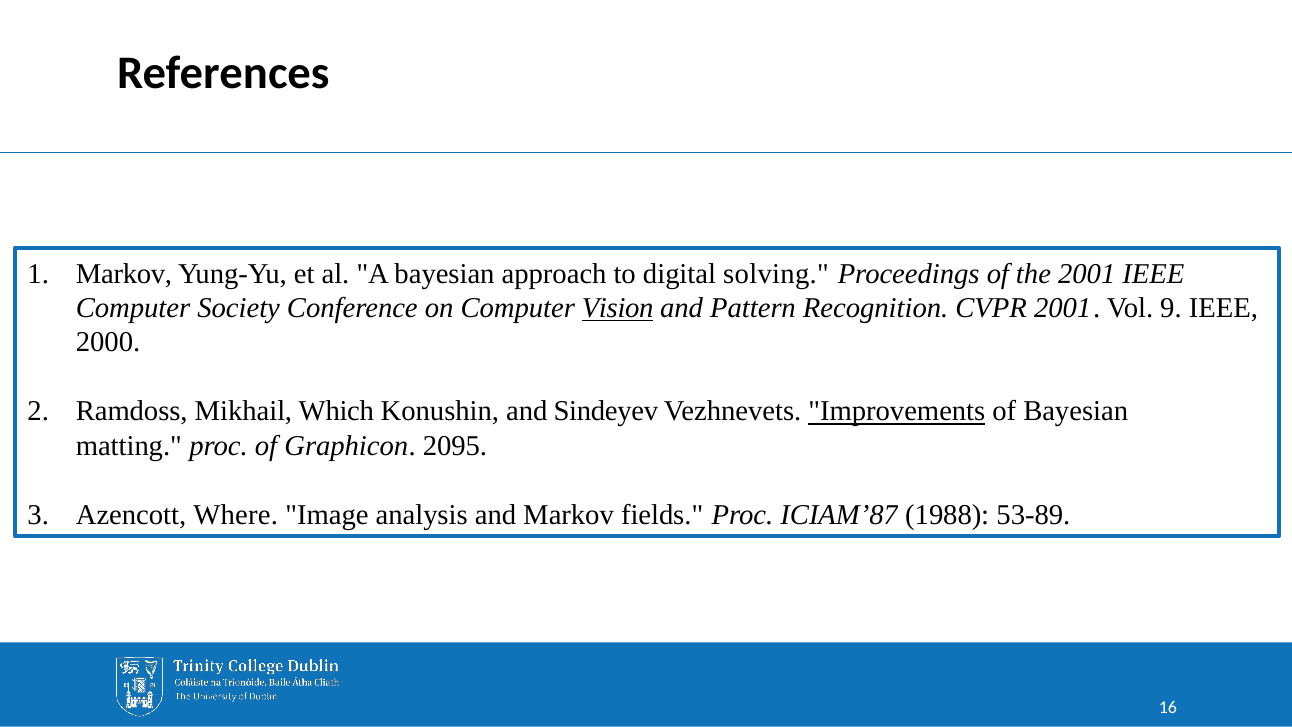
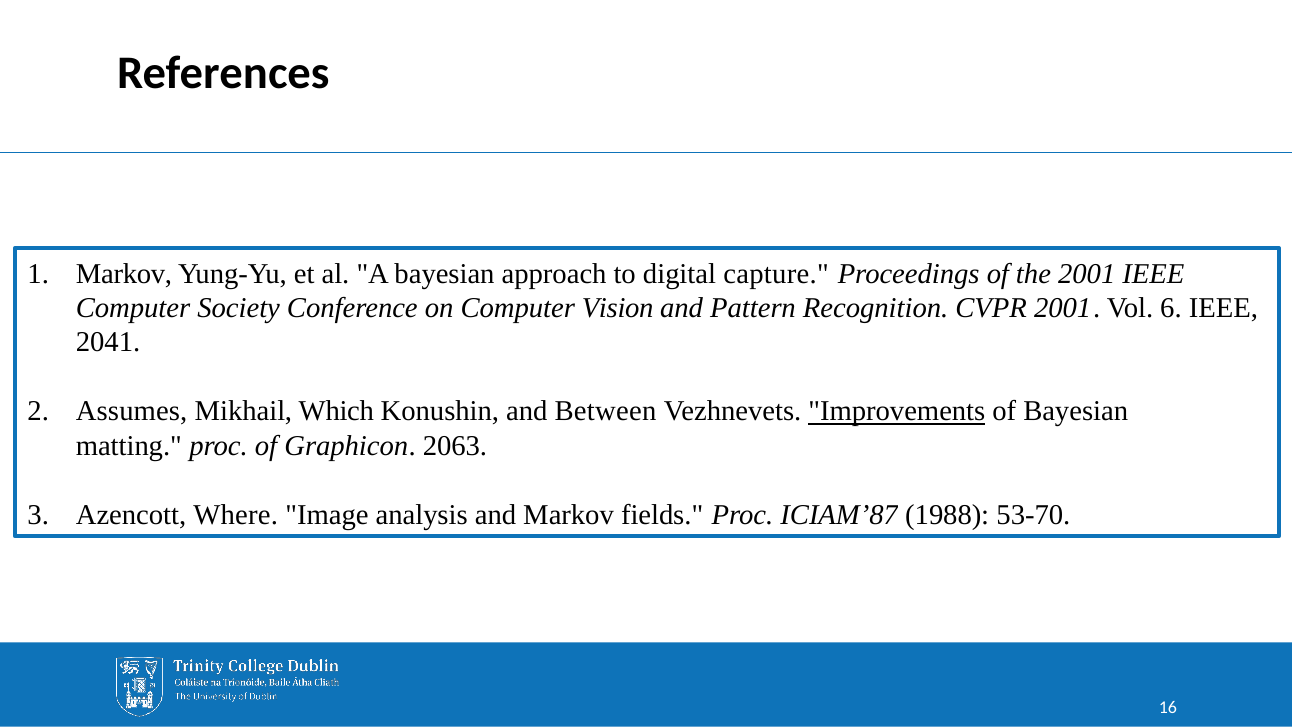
solving: solving -> capture (776, 274)
Vision underline: present -> none (618, 308)
9: 9 -> 6 (1171, 308)
2000: 2000 -> 2041 (108, 342)
Ramdoss: Ramdoss -> Assumes (132, 411)
Sindeyev: Sindeyev -> Between (606, 411)
2095: 2095 -> 2063 (455, 446)
53-89: 53-89 -> 53-70 (1033, 515)
